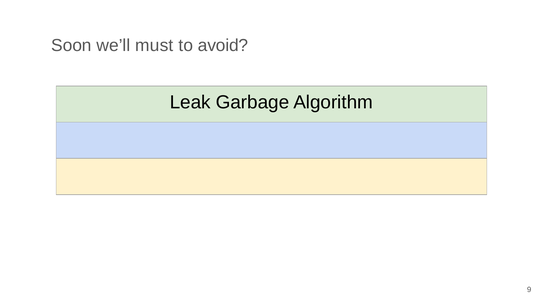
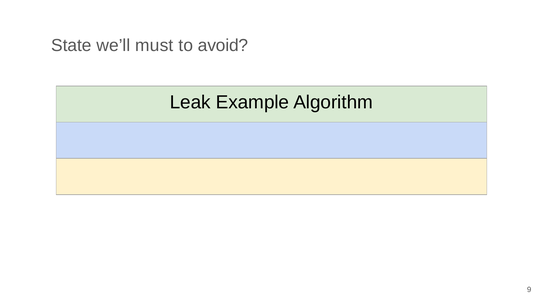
Soon: Soon -> State (71, 45)
Garbage: Garbage -> Example (253, 102)
